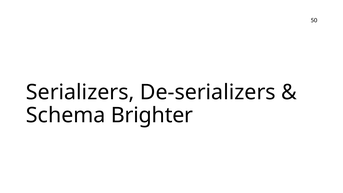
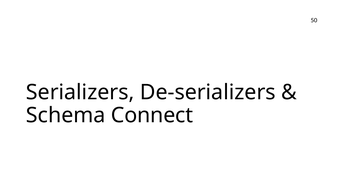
Brighter: Brighter -> Connect (152, 115)
